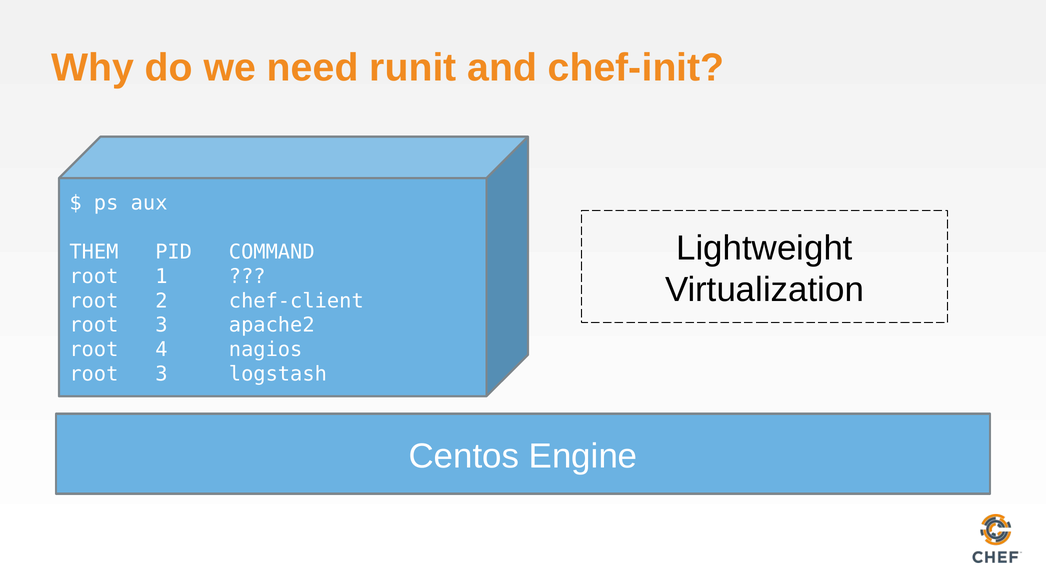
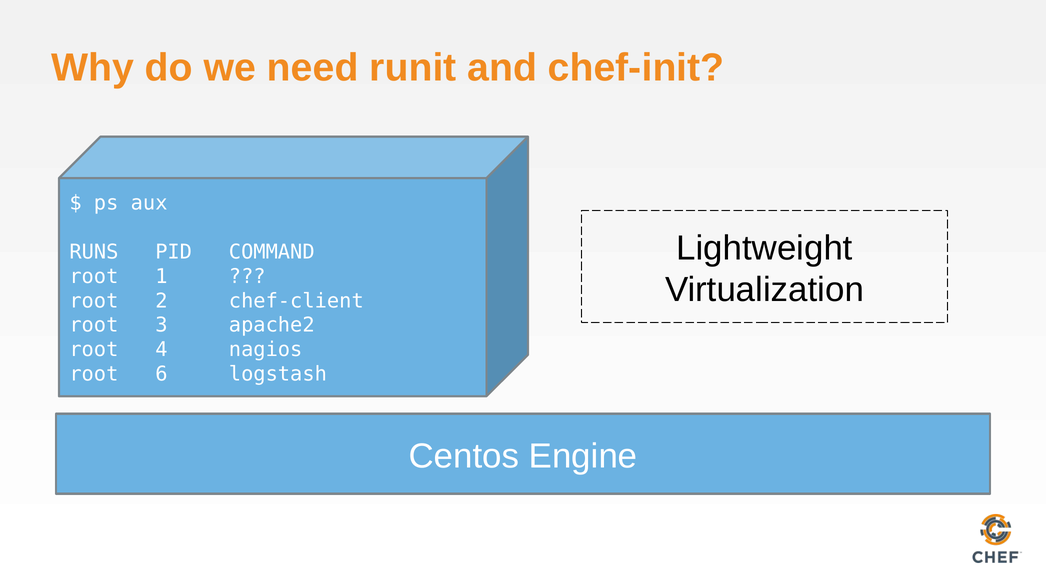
THEM: THEM -> RUNS (94, 252)
3: 3 -> 6 (161, 374)
